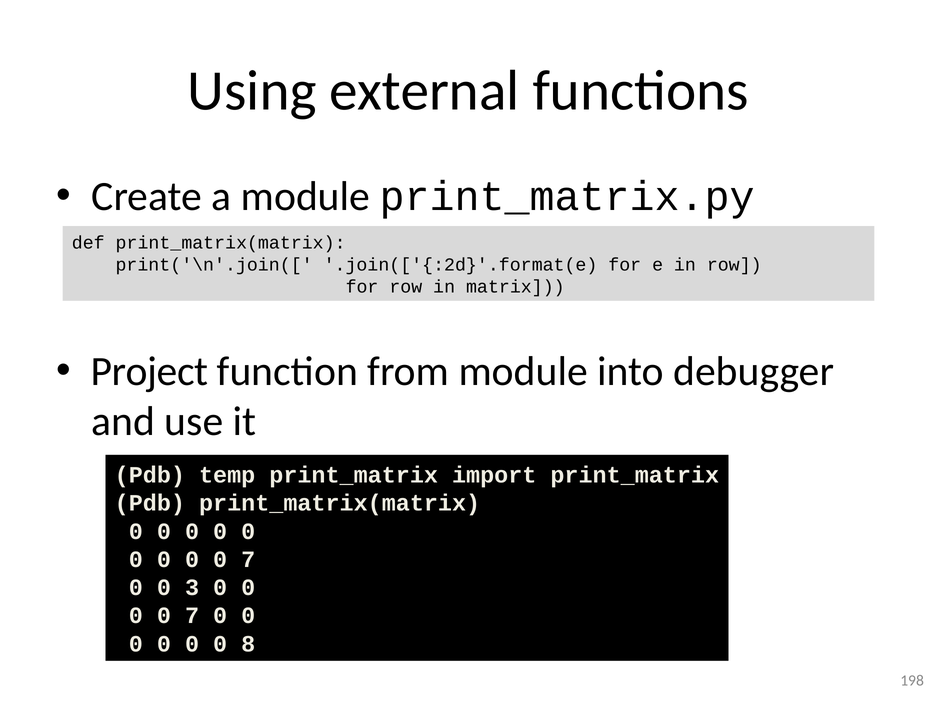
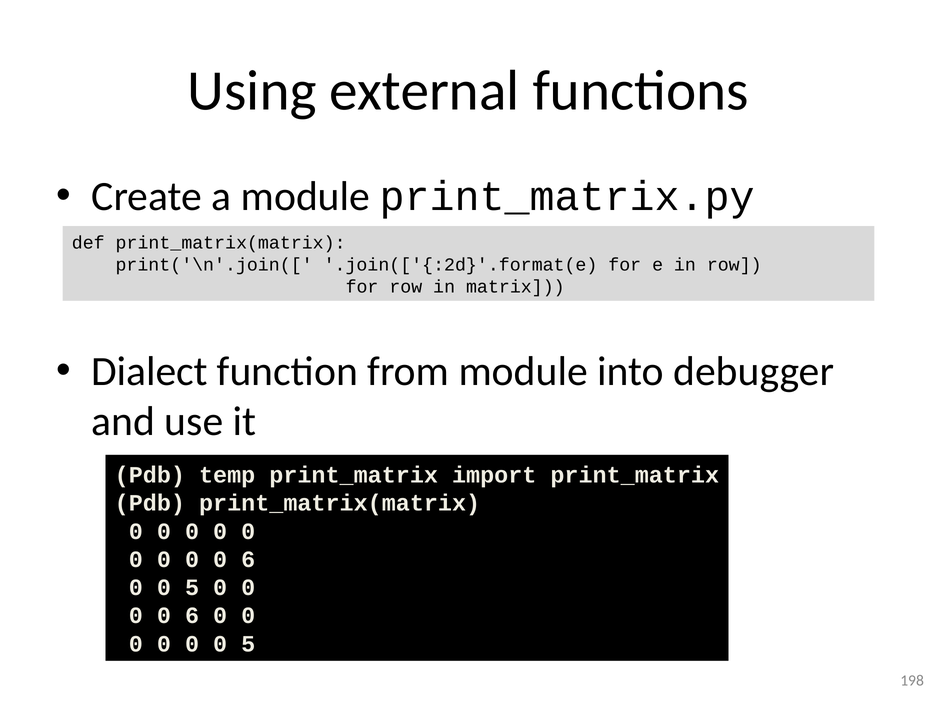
Project: Project -> Dialect (149, 372)
7: 7 -> 6 (248, 559)
3: 3 -> 5 (192, 587)
7: 7 -> 6 (192, 615)
0 0 0 8: 8 -> 5 (248, 644)
